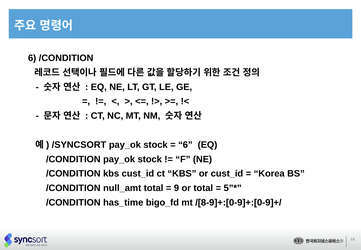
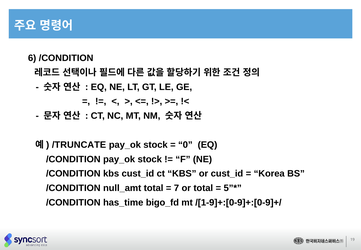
/SYNCSORT: /SYNCSORT -> /TRUNCATE (79, 145)
6: 6 -> 0 (185, 145)
9: 9 -> 7 (177, 188)
/[8-9]+:[0-9]+:[0-9]+/: /[8-9]+:[0-9]+:[0-9]+/ -> /[1-9]+:[0-9]+:[0-9]+/ (238, 203)
